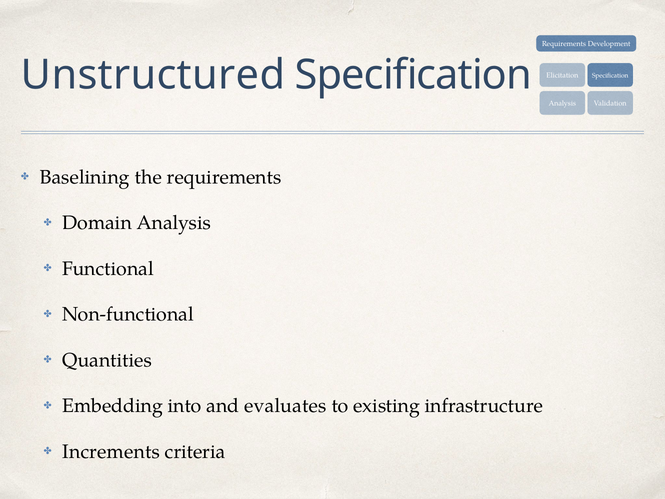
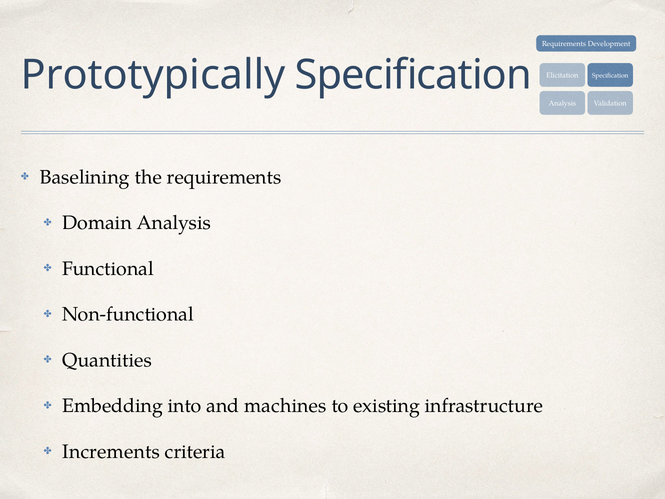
Unstructured: Unstructured -> Prototypically (153, 75)
evaluates: evaluates -> machines (285, 406)
